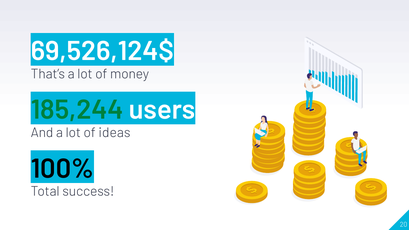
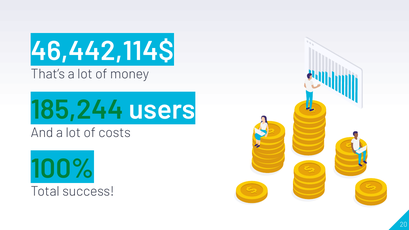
69,526,124$: 69,526,124$ -> 46,442,114$ (102, 51)
ideas: ideas -> costs (115, 133)
100% colour: black -> green (62, 169)
